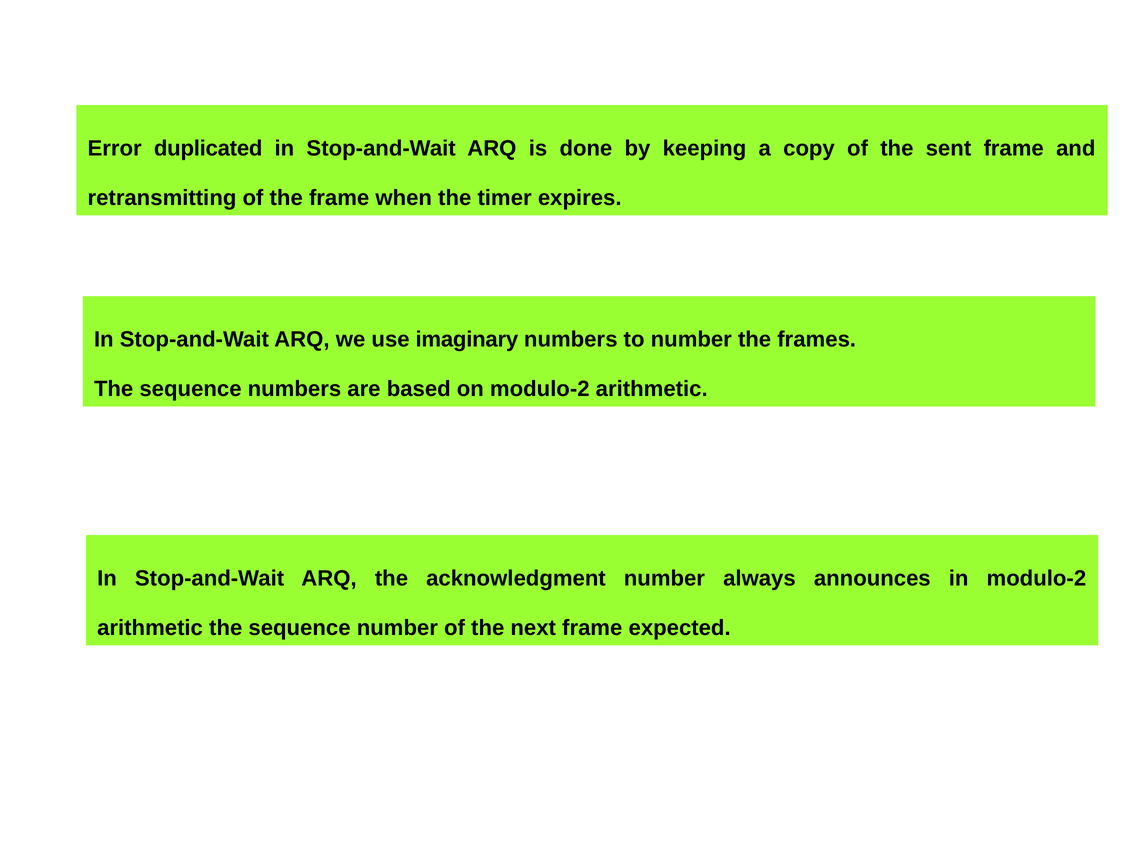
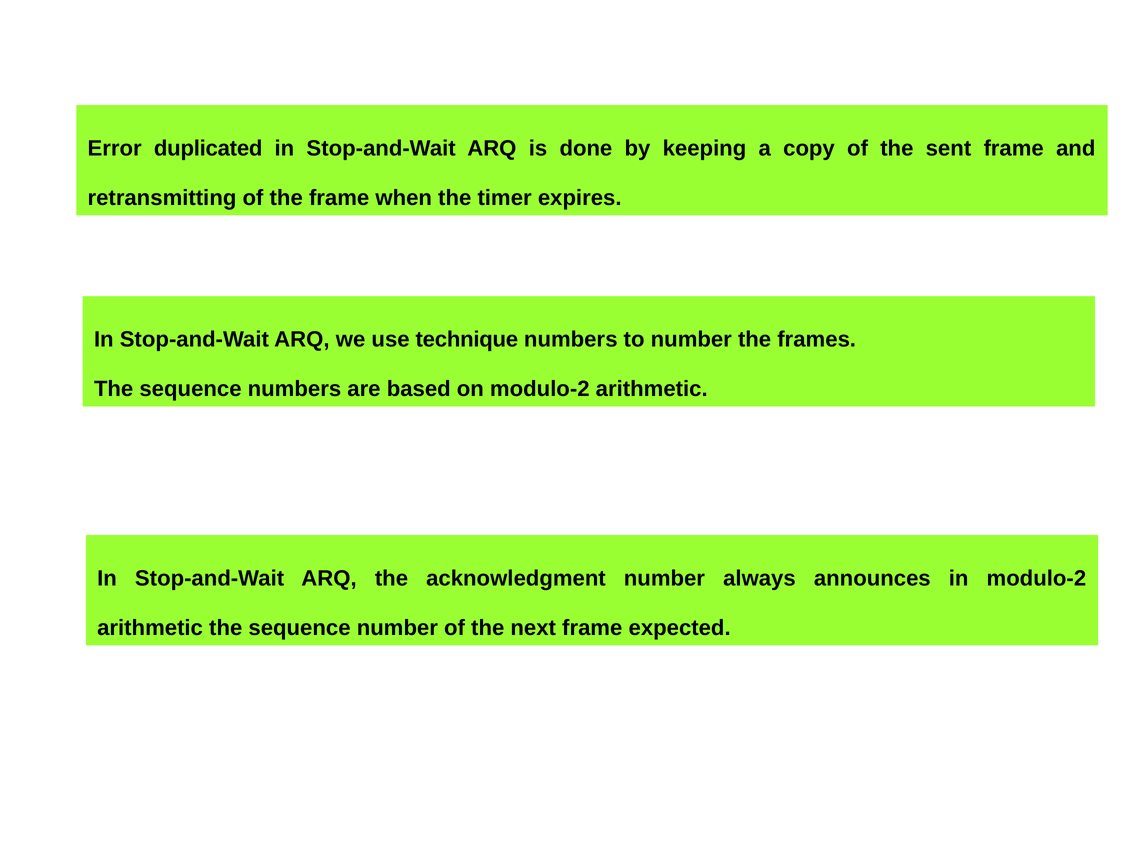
imaginary: imaginary -> technique (467, 339)
